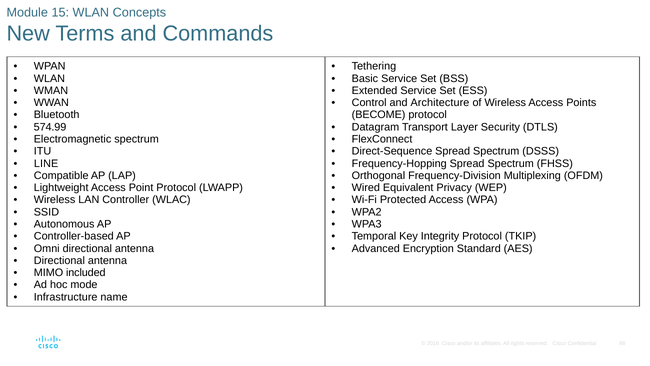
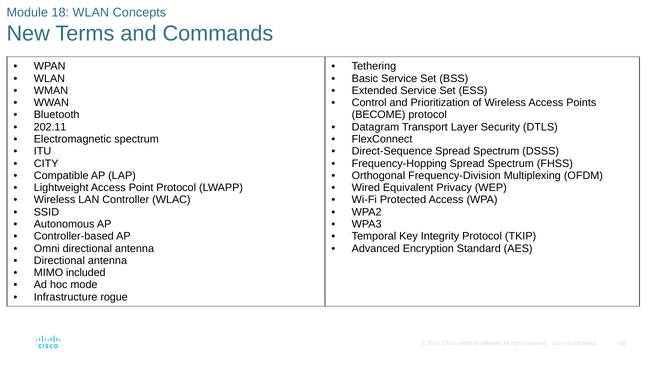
15: 15 -> 18 (60, 12)
Architecture: Architecture -> Prioritization (440, 103)
574.99: 574.99 -> 202.11 (50, 127)
LINE: LINE -> CITY (46, 163)
name: name -> rogue (114, 297)
